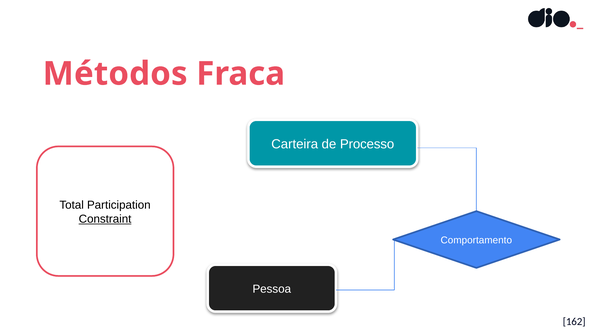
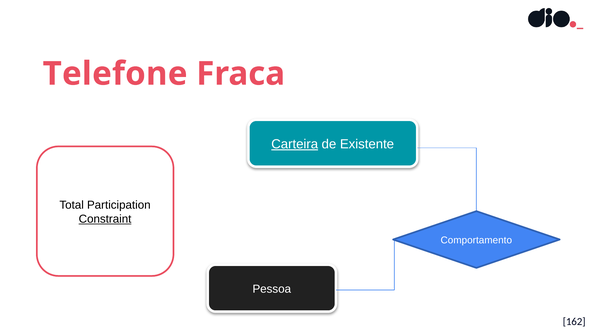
Métodos: Métodos -> Telefone (115, 74)
Carteira underline: none -> present (295, 144)
Processo: Processo -> Existente (367, 144)
